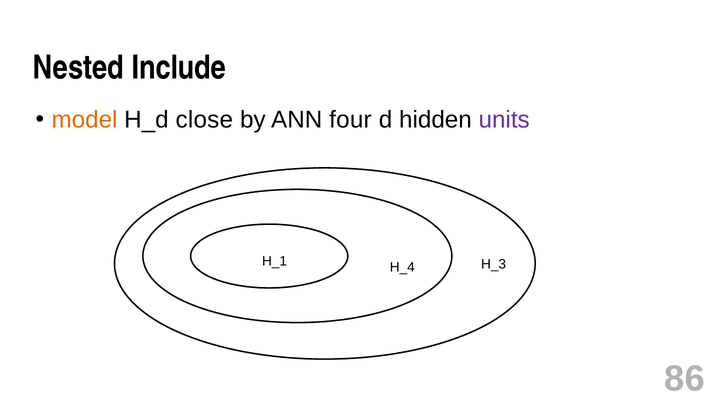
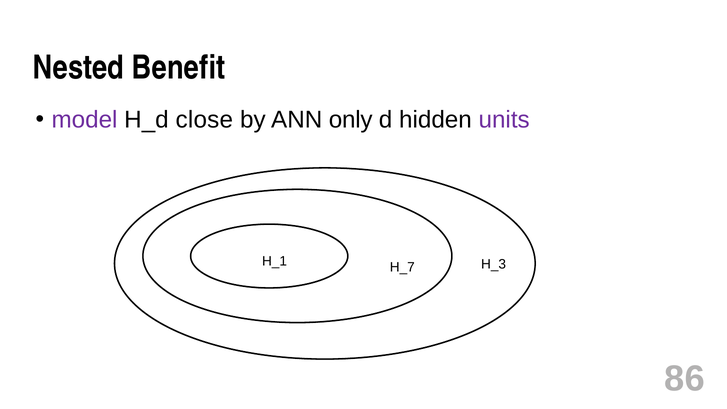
Include: Include -> Benefit (179, 68)
model colour: orange -> purple (84, 120)
four: four -> only (351, 120)
H_4: H_4 -> H_7 (402, 267)
